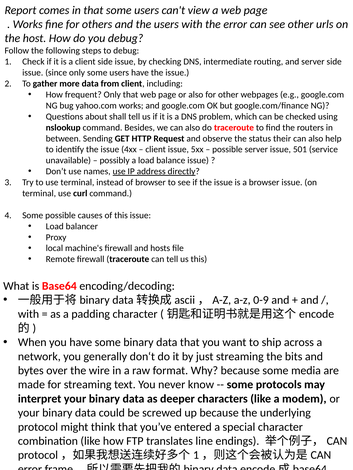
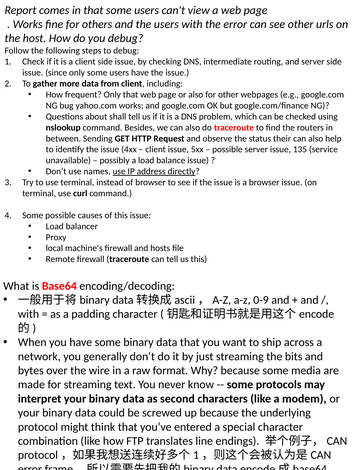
501: 501 -> 135 (300, 150)
deeper: deeper -> second (177, 399)
